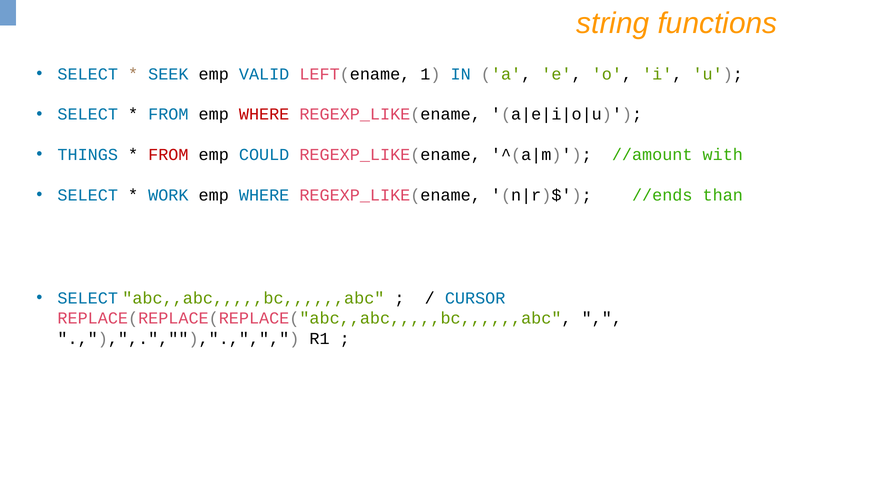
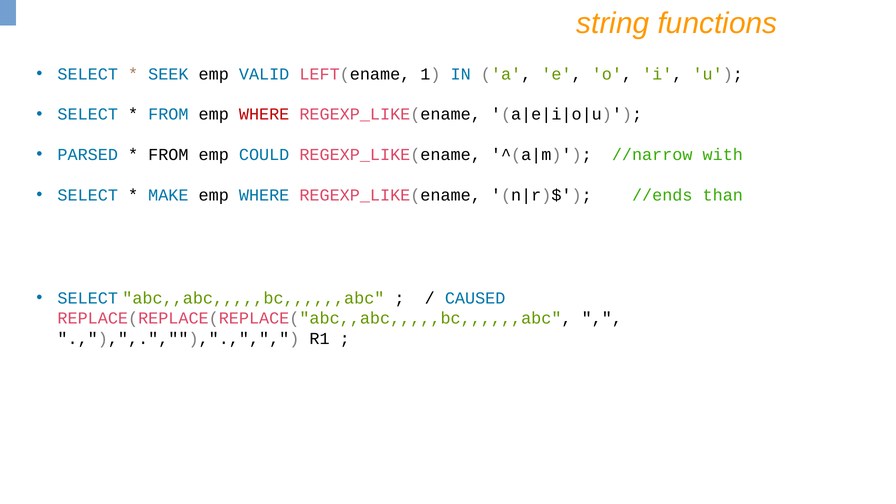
THINGS: THINGS -> PARSED (88, 155)
FROM colour: red -> black (168, 155)
//amount: //amount -> //narrow (652, 155)
WORK: WORK -> MAKE (168, 195)
CURSOR: CURSOR -> CAUSED (475, 298)
